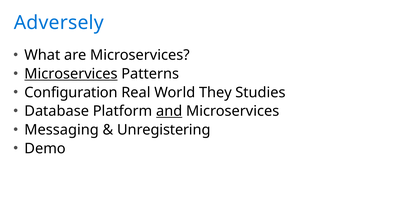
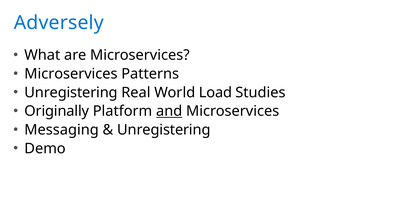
Microservices underline: present -> none (71, 74)
Configuration: Configuration -> Unregistering (71, 93)
They: They -> Load (215, 93)
Database: Database -> Originally (57, 111)
